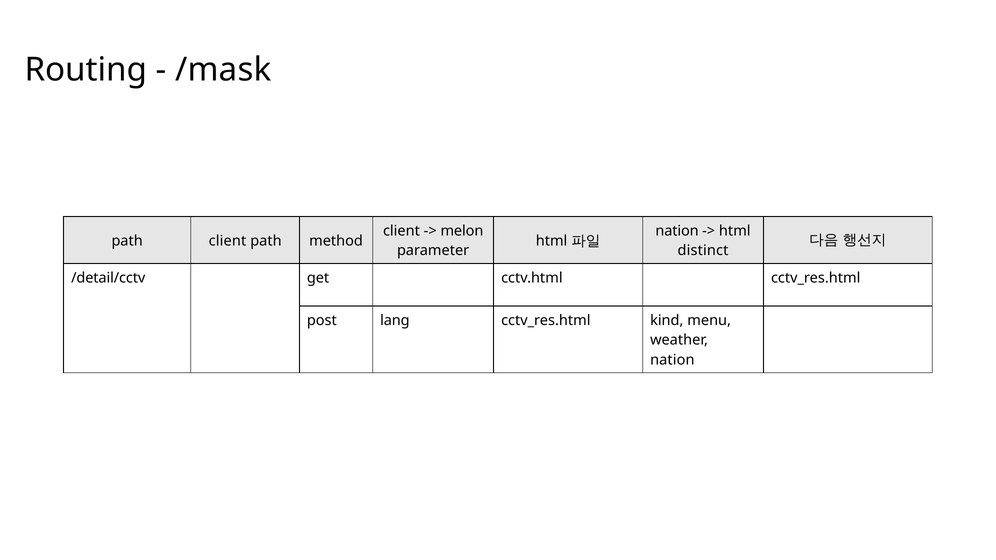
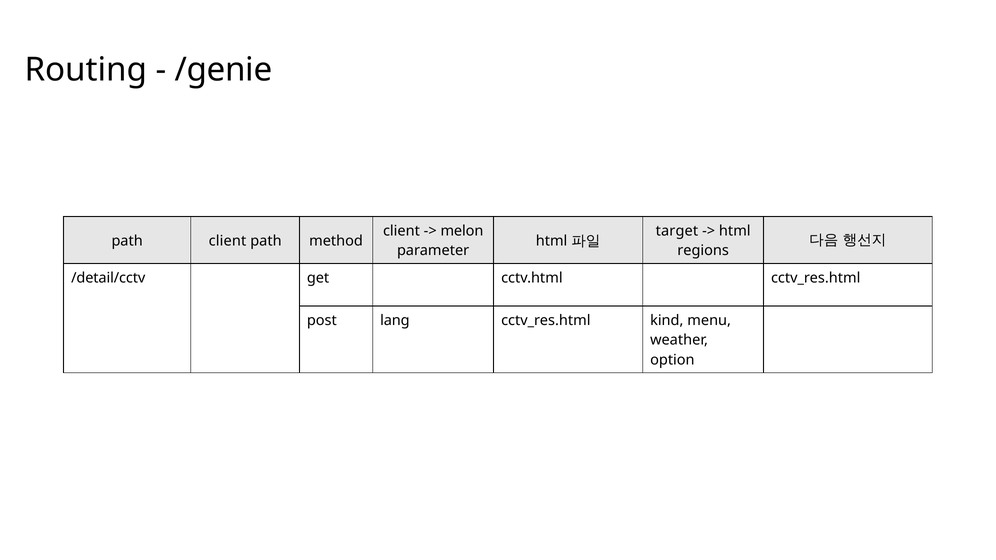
/mask: /mask -> /genie (224, 70)
nation: nation -> target (677, 231)
distinct: distinct -> regions (703, 251)
nation: nation -> option (672, 360)
